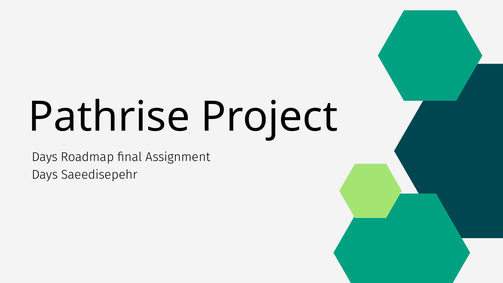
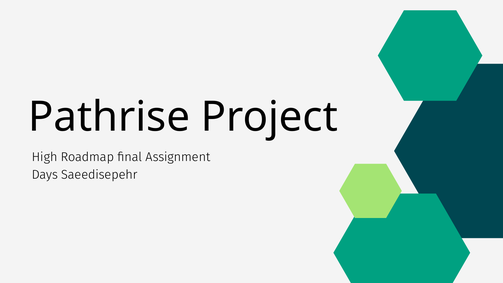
Days: Days -> High (45, 157)
